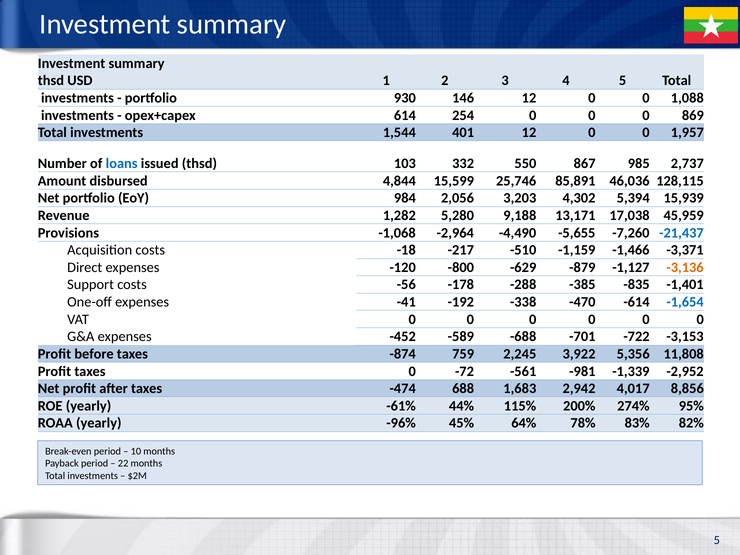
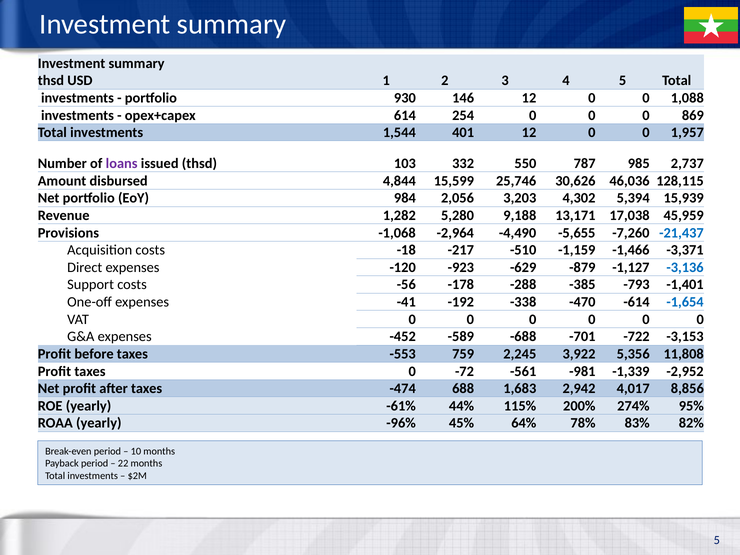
loans colour: blue -> purple (122, 164)
867: 867 -> 787 (585, 164)
85,891: 85,891 -> 30,626 (575, 181)
-800: -800 -> -923 (461, 267)
-3,136 colour: orange -> blue (685, 267)
-835: -835 -> -793 (637, 285)
-874: -874 -> -553 (403, 354)
